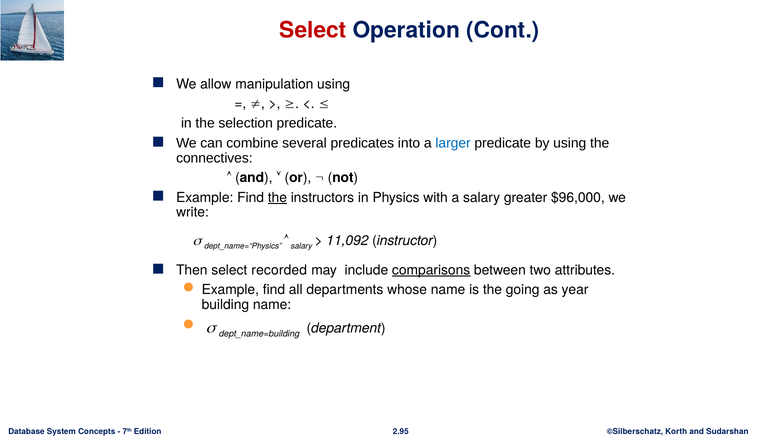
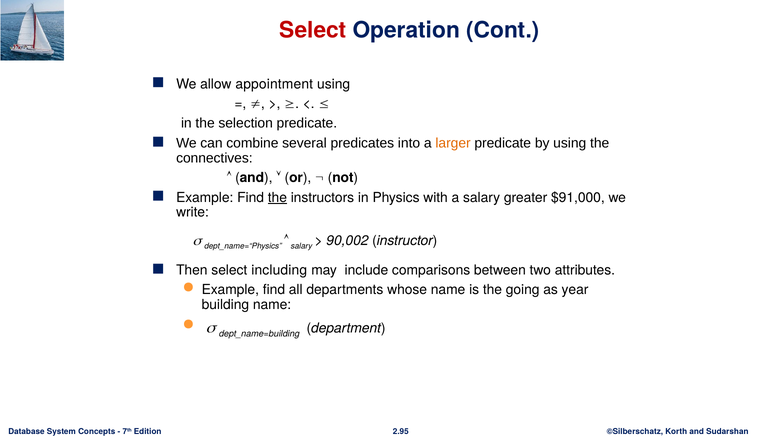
manipulation: manipulation -> appointment (274, 84)
larger colour: blue -> orange (453, 143)
$96,000: $96,000 -> $91,000 (578, 198)
11,092: 11,092 -> 90,002 (347, 241)
recorded: recorded -> including (279, 270)
comparisons underline: present -> none (431, 270)
